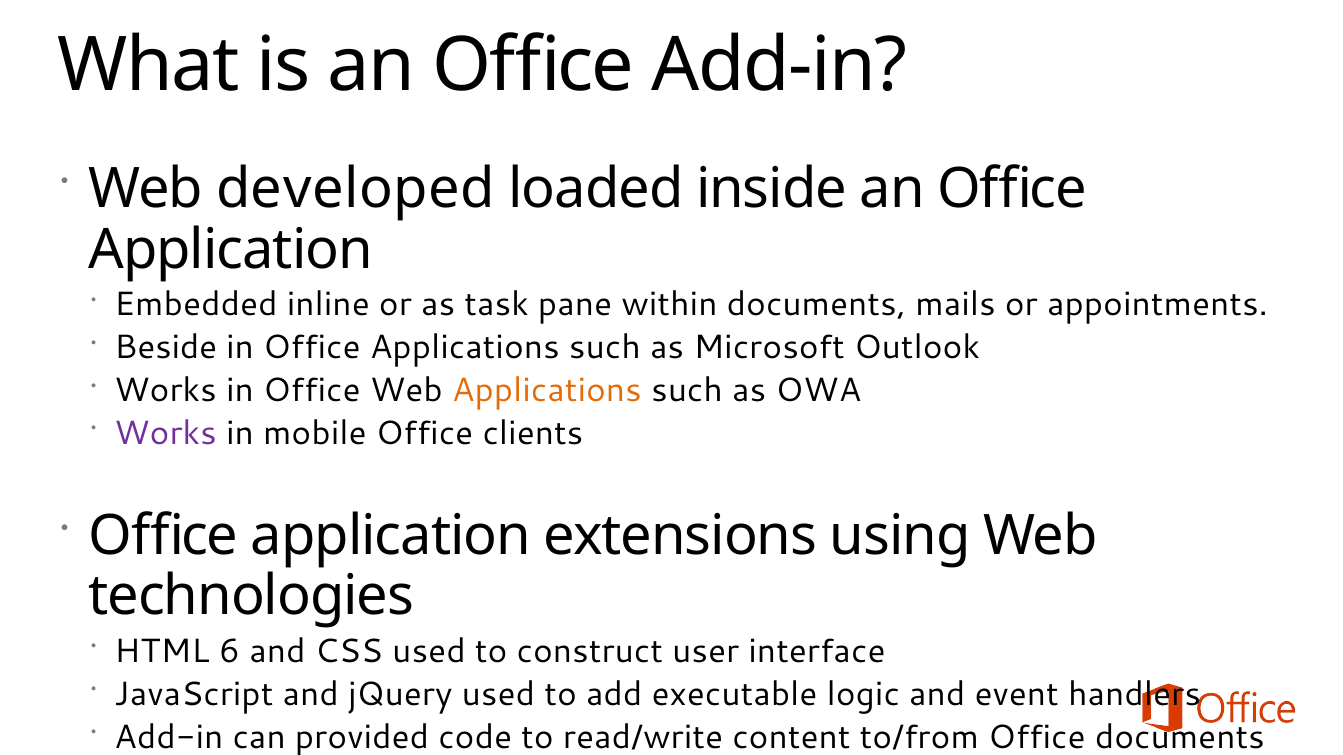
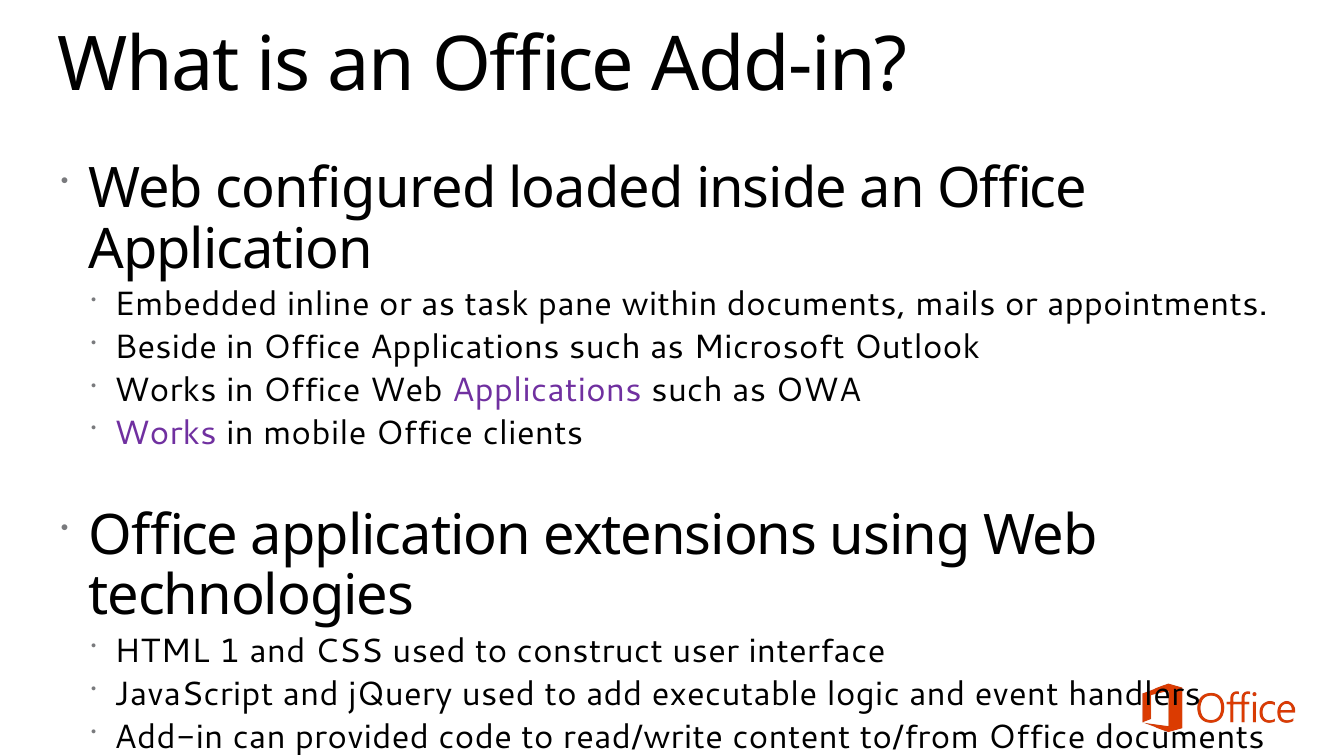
developed: developed -> configured (356, 189)
Applications colour: orange -> purple (547, 391)
6: 6 -> 1 (229, 652)
